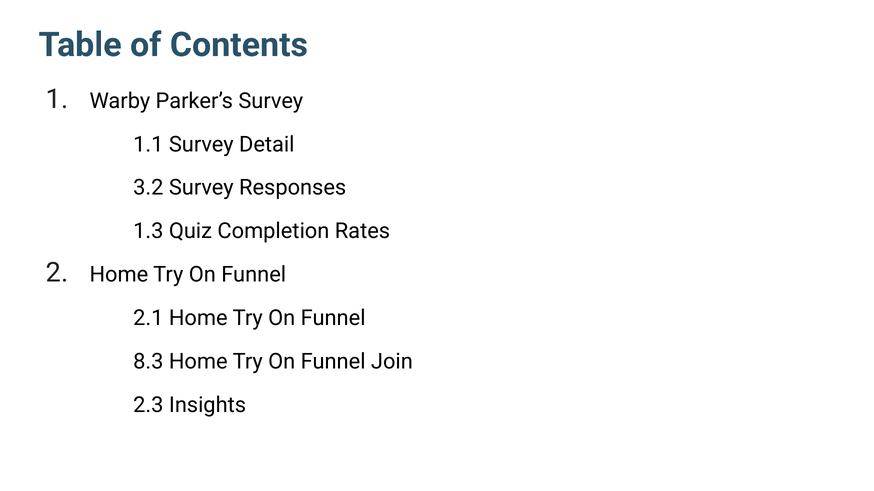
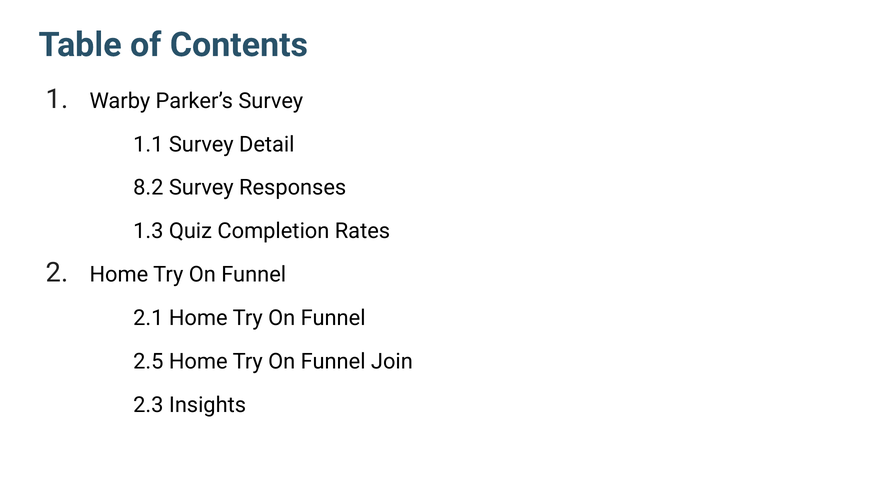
3.2: 3.2 -> 8.2 (148, 188)
8.3: 8.3 -> 2.5 (148, 362)
